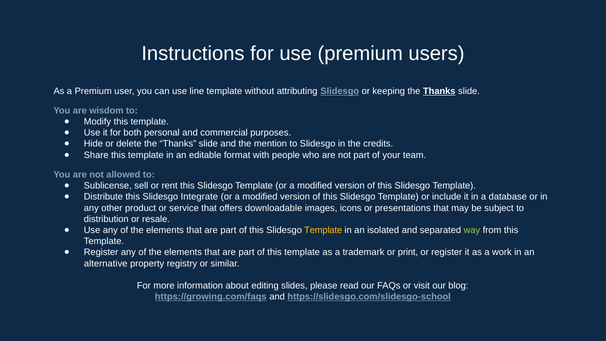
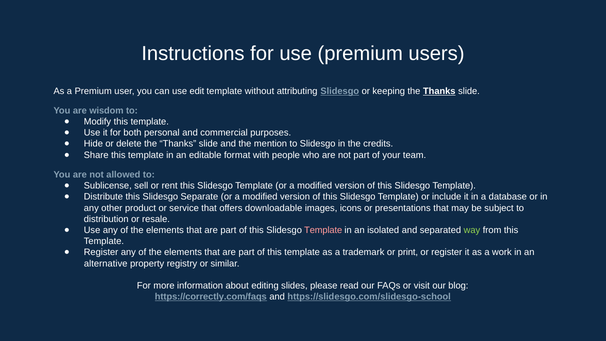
line: line -> edit (197, 91)
Integrate: Integrate -> Separate (199, 197)
Template colour: yellow -> pink (323, 230)
https://growing.com/faqs: https://growing.com/faqs -> https://correctly.com/faqs (211, 297)
